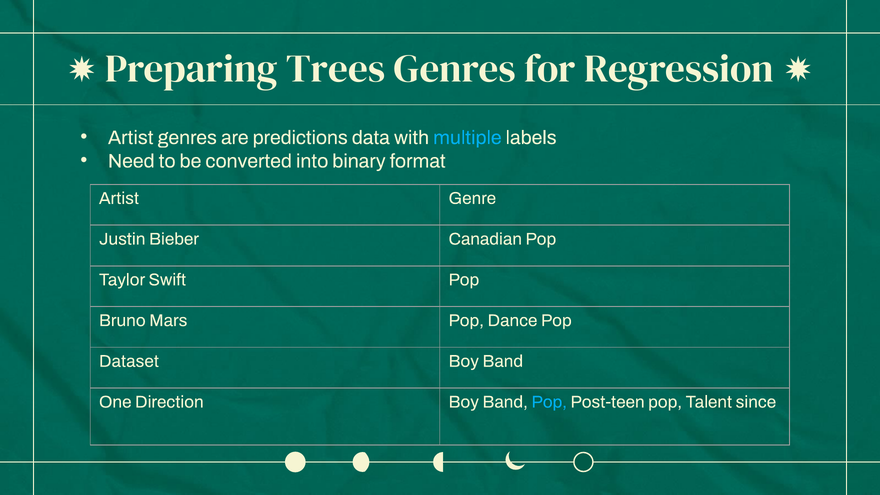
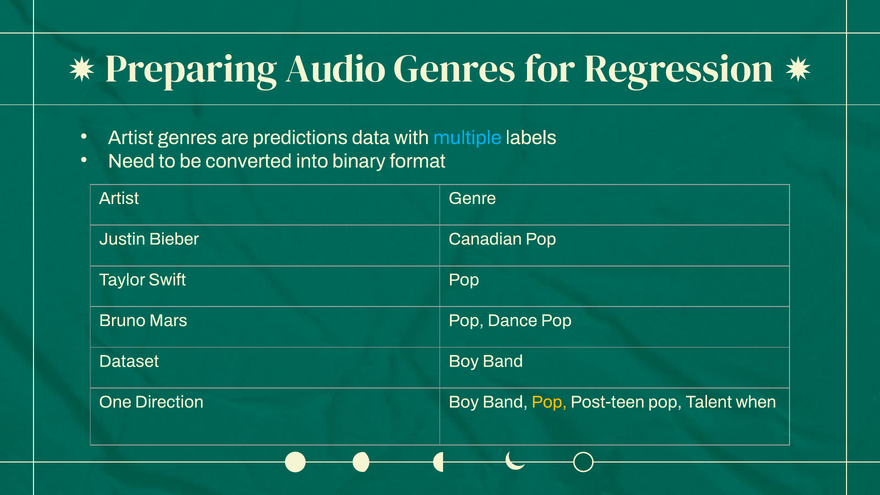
Trees: Trees -> Audio (336, 69)
Pop colour: light blue -> yellow (549, 402)
since: since -> when (756, 402)
